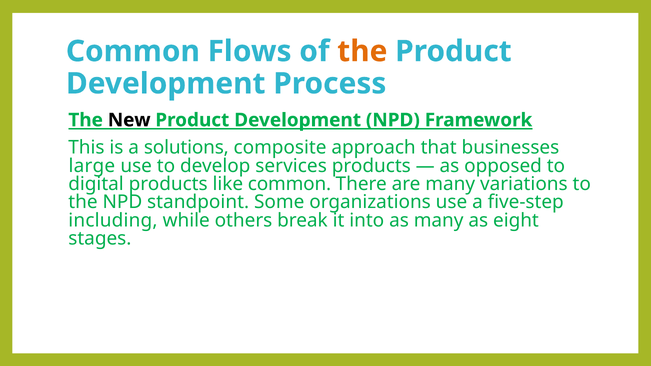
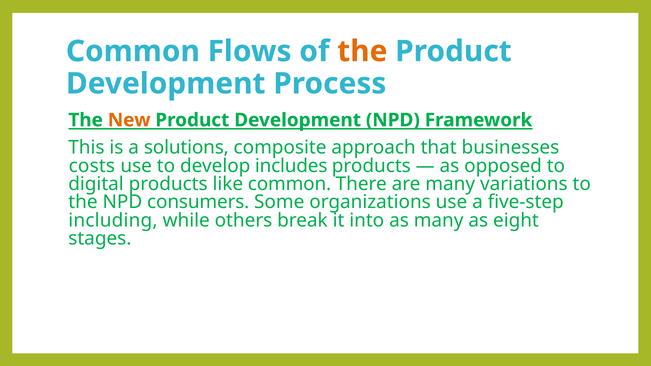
New colour: black -> orange (129, 120)
large: large -> costs (92, 166)
services: services -> includes (291, 166)
standpoint: standpoint -> consumers (198, 202)
